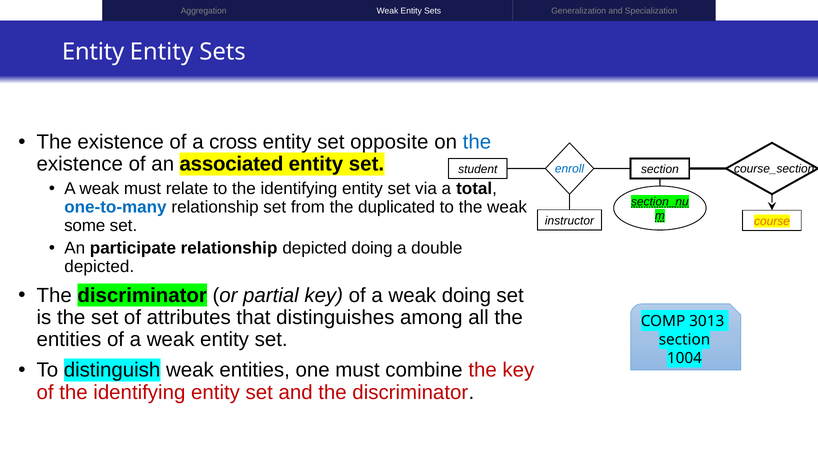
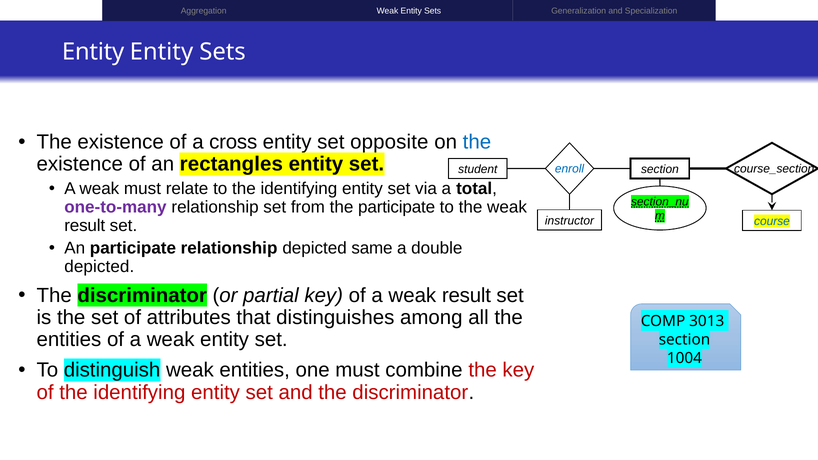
associated: associated -> rectangles (231, 164)
one-to-many colour: blue -> purple (115, 207)
the duplicated: duplicated -> participate (397, 207)
course colour: orange -> blue (772, 221)
some: some -> result (85, 226)
depicted doing: doing -> same (372, 248)
a weak doing: doing -> result (466, 296)
